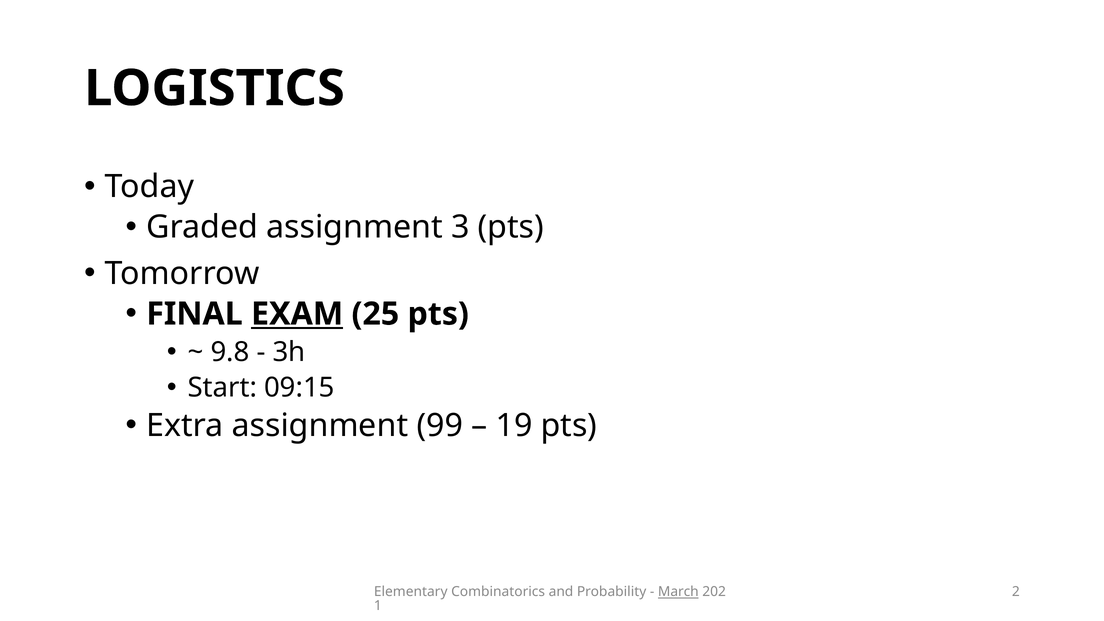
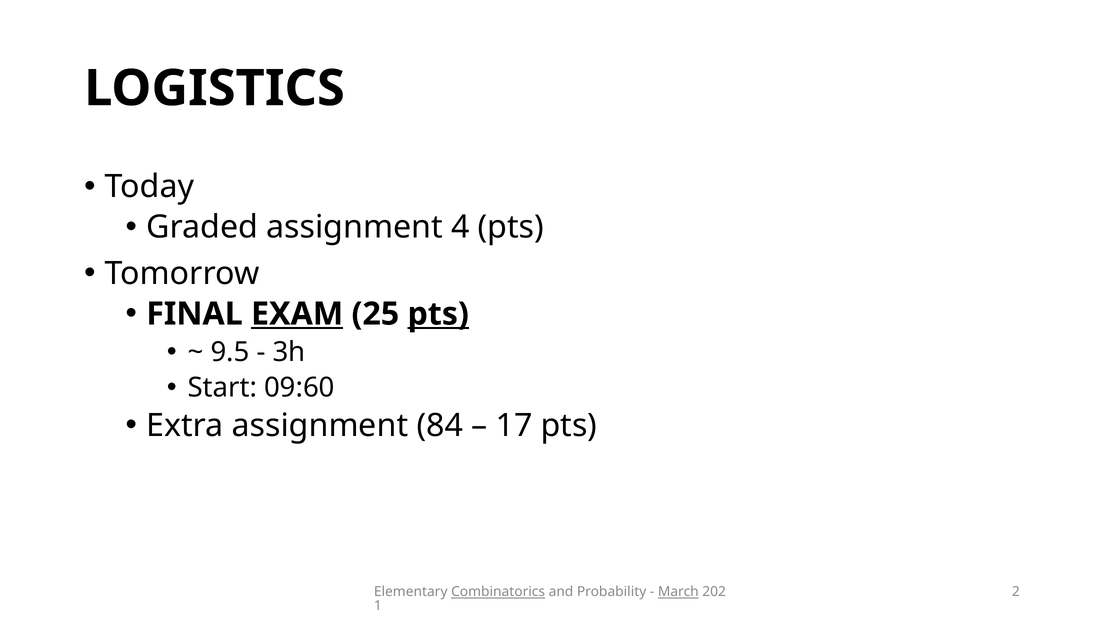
3: 3 -> 4 (460, 227)
pts underline: none -> present (438, 314)
9.8: 9.8 -> 9.5 (230, 352)
09:15: 09:15 -> 09:60 (299, 388)
99: 99 -> 84 (440, 426)
19: 19 -> 17 (514, 426)
Combinatorics underline: none -> present (498, 592)
